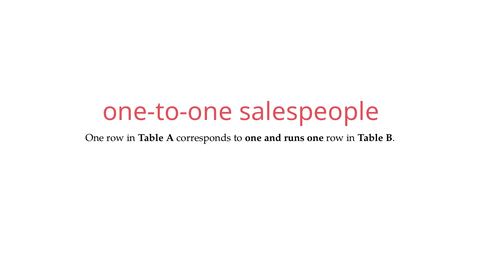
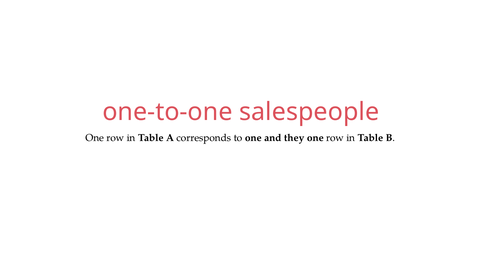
runs: runs -> they (294, 138)
